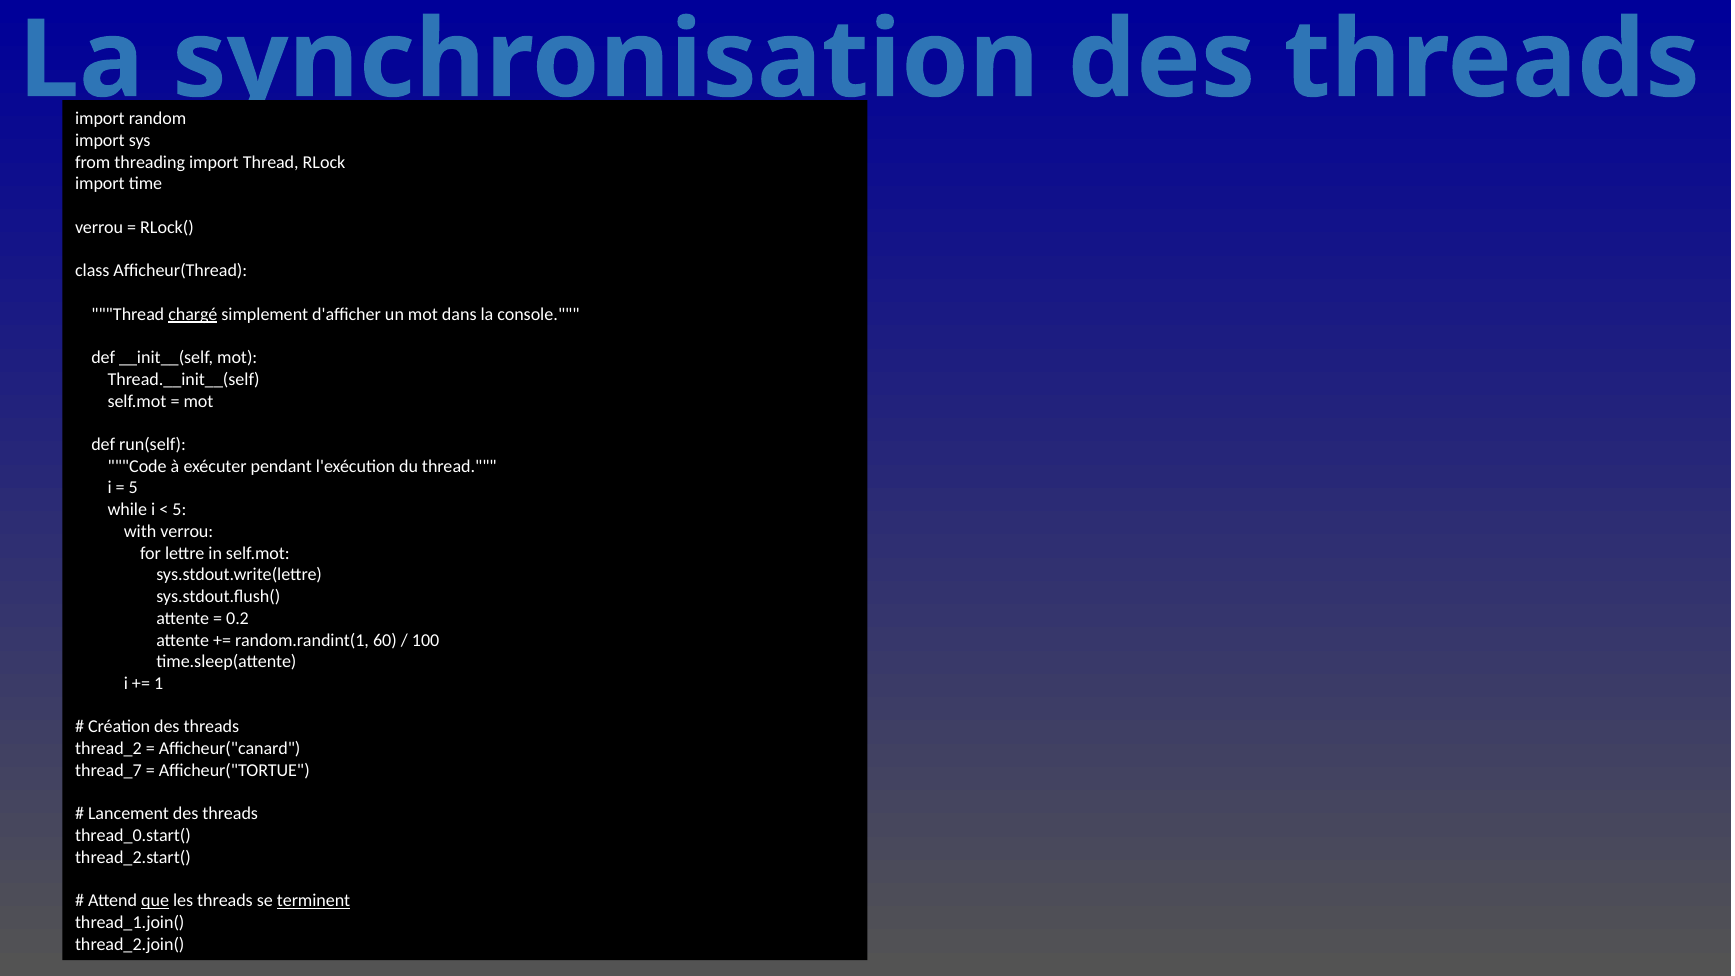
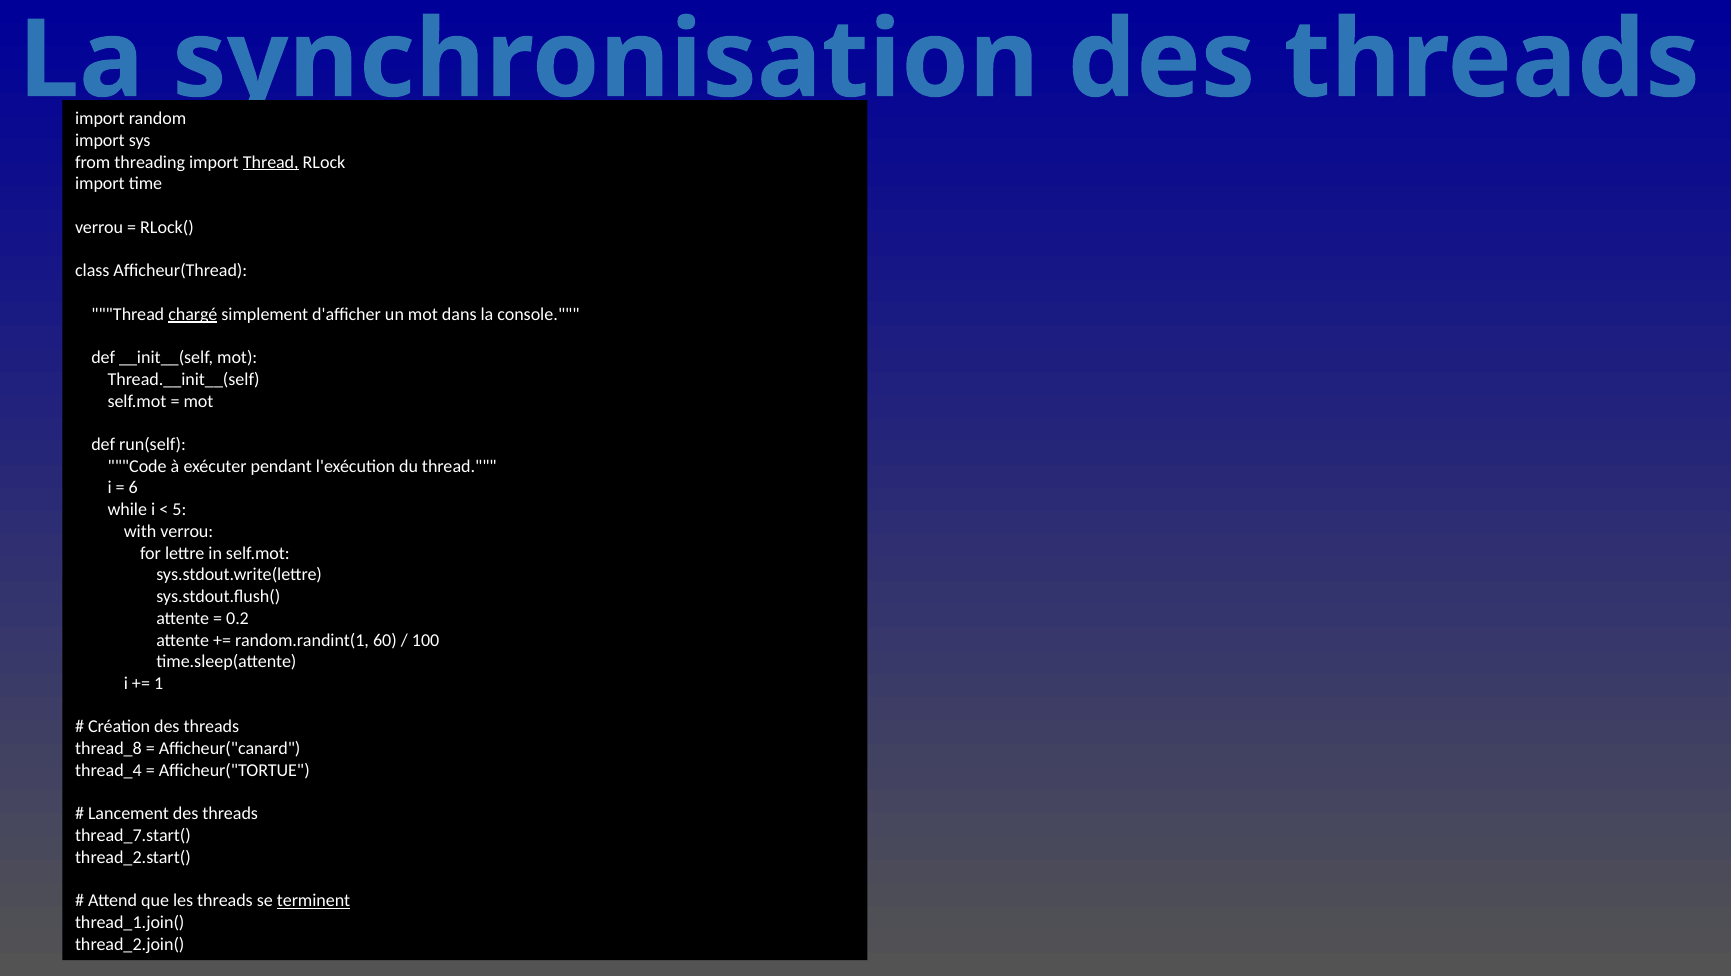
Thread underline: none -> present (271, 162)
5: 5 -> 6 (133, 488)
thread_2: thread_2 -> thread_8 (108, 749)
thread_7: thread_7 -> thread_4 (108, 770)
thread_0.start(: thread_0.start( -> thread_7.start( (133, 835)
que underline: present -> none (155, 901)
